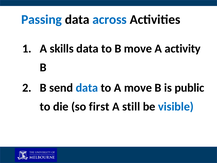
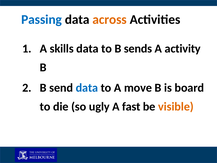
across colour: blue -> orange (110, 19)
B move: move -> sends (138, 48)
public: public -> board (189, 88)
first: first -> ugly (99, 106)
still: still -> fast (131, 106)
visible colour: blue -> orange (176, 106)
